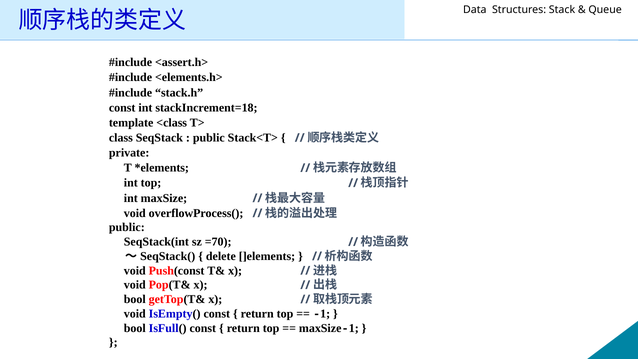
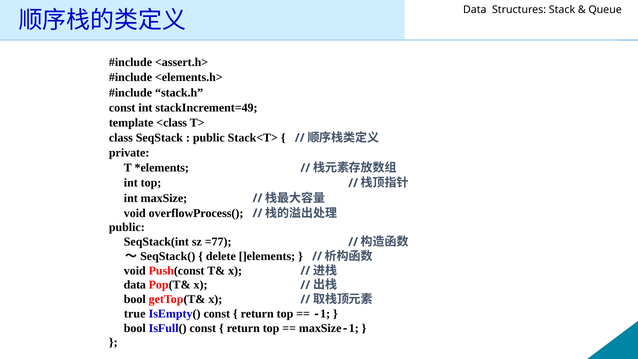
stackIncrement=18: stackIncrement=18 -> stackIncrement=49 (206, 108)
=70: =70 -> =77 (218, 242)
void: void -> data (135, 285)
void: void -> true (135, 314)
